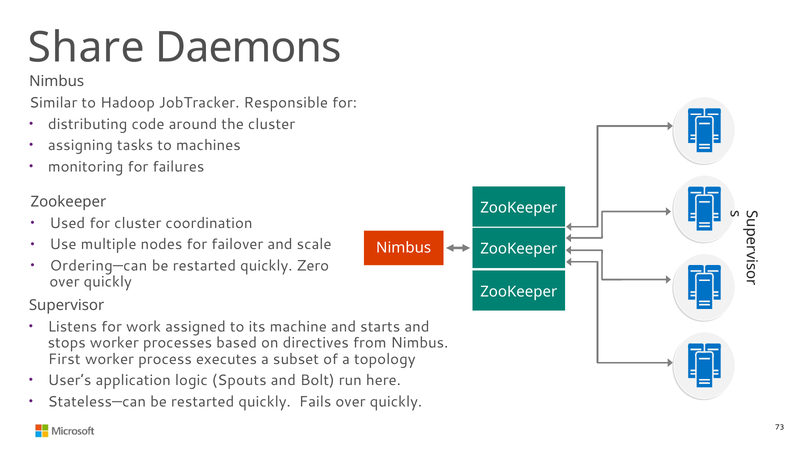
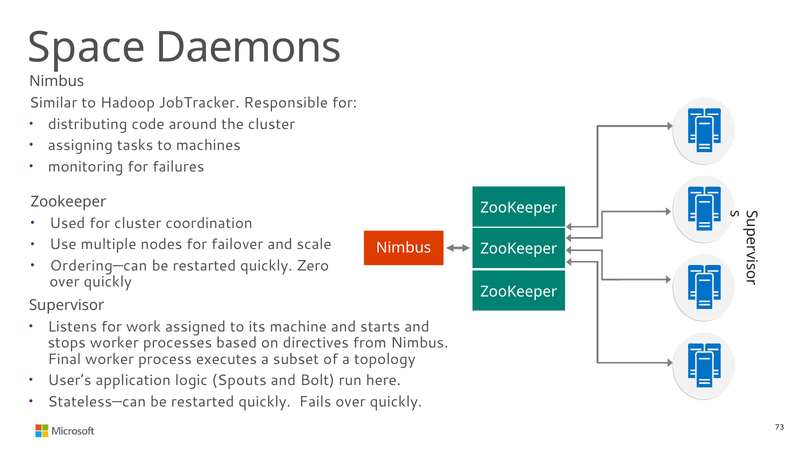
Share: Share -> Space (87, 48)
First: First -> Final (64, 359)
